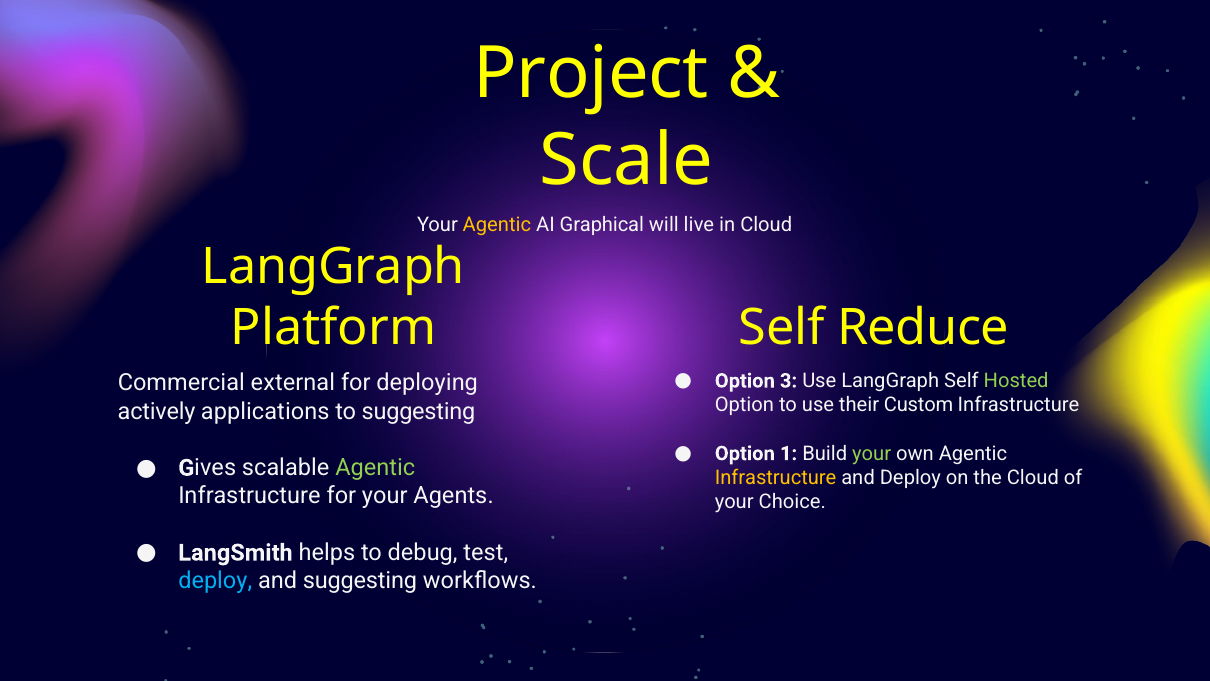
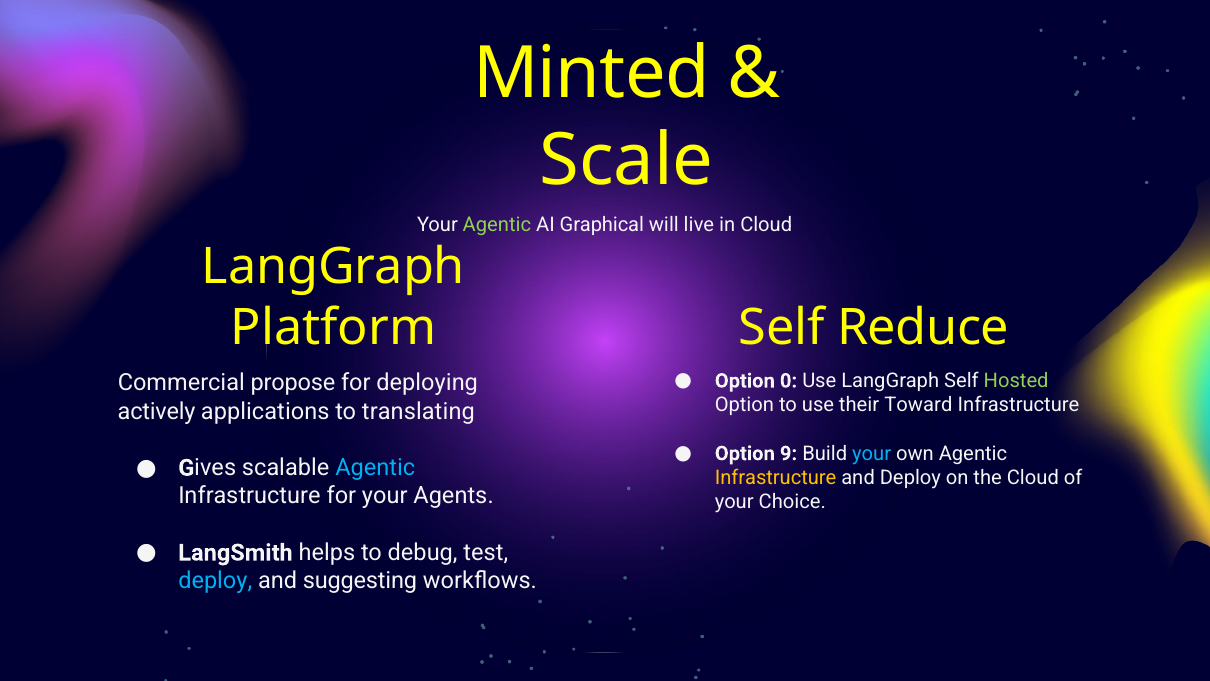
Project: Project -> Minted (591, 74)
Agentic colour: yellow -> light green (497, 225)
3: 3 -> 0 (789, 381)
external: external -> propose (293, 383)
Custom: Custom -> Toward (918, 405)
to suggesting: suggesting -> translating (418, 411)
1: 1 -> 9 (789, 453)
your colour: light green -> light blue (872, 453)
Agentic colour: light green -> light blue (375, 468)
